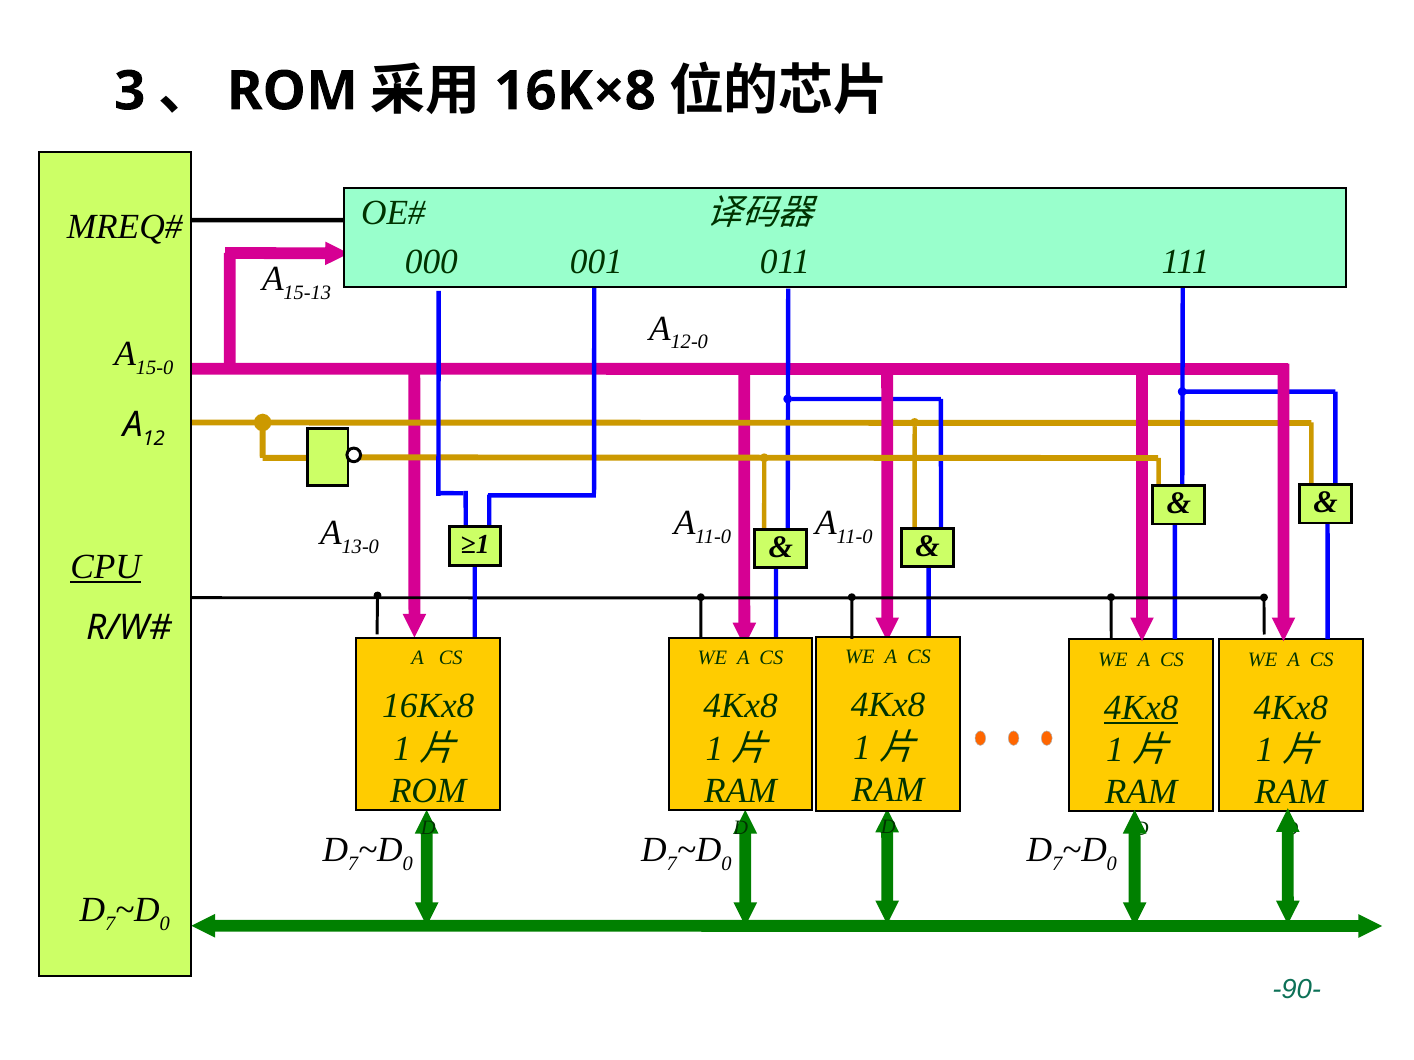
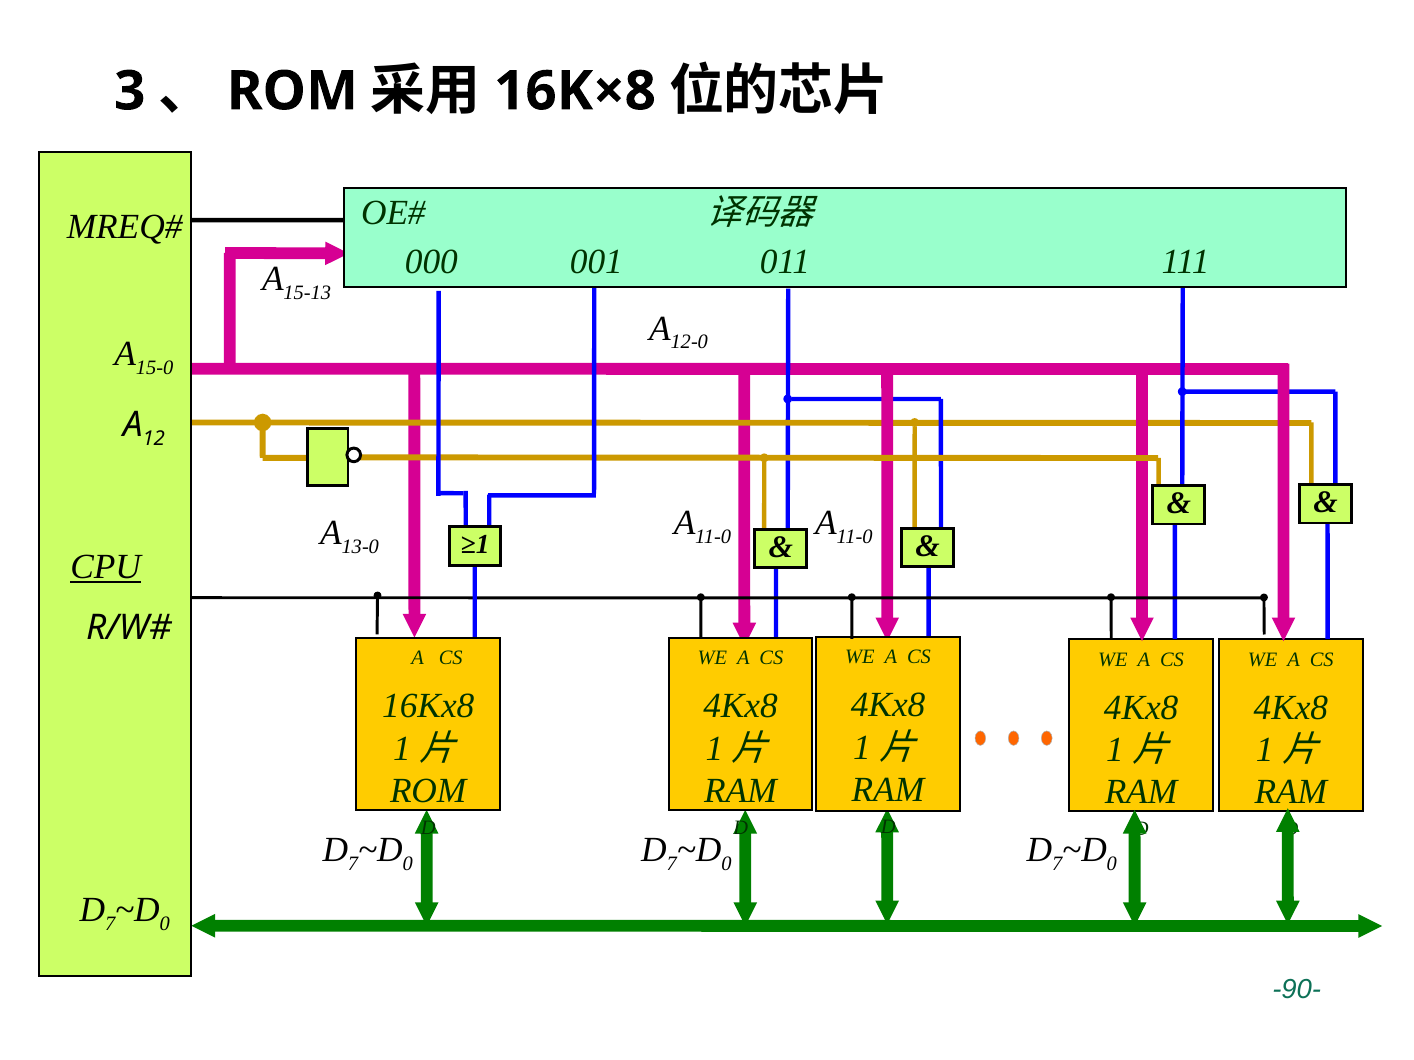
4Kx8 underline: present -> none (1141, 708)
